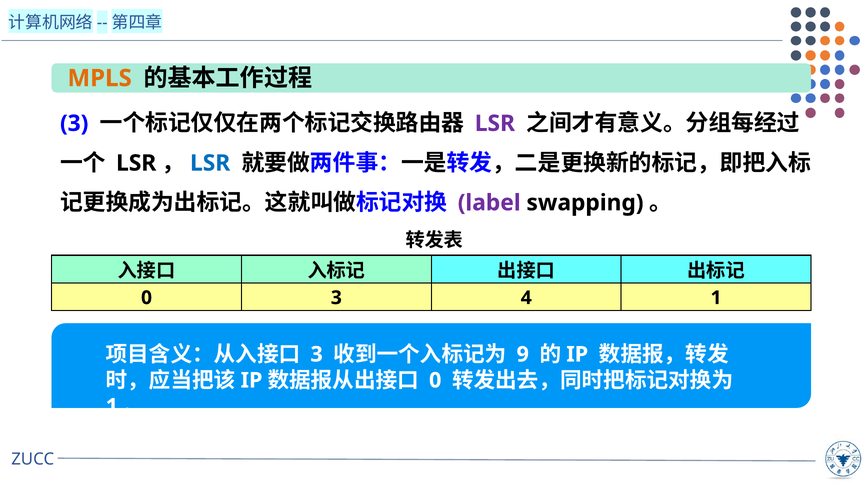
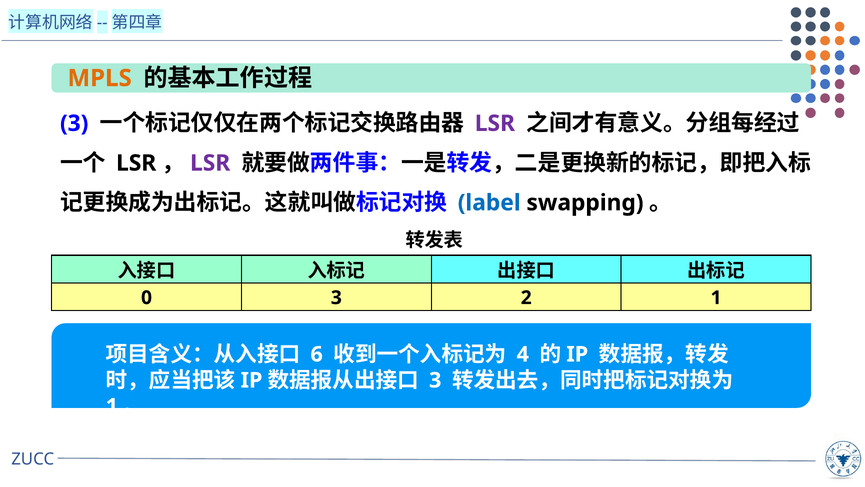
LSR colour: blue -> purple (210, 163)
label colour: purple -> blue (489, 203)
4: 4 -> 2 (526, 298)
3: 3 -> 6 (317, 354)
9: 9 -> 4 (523, 354)
0: 0 -> 3 (435, 380)
